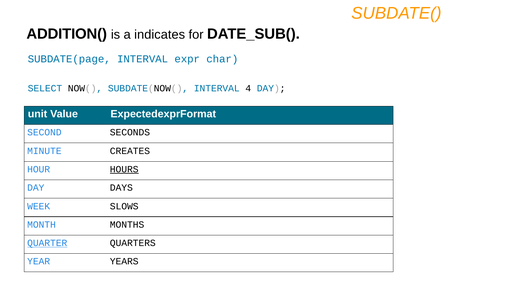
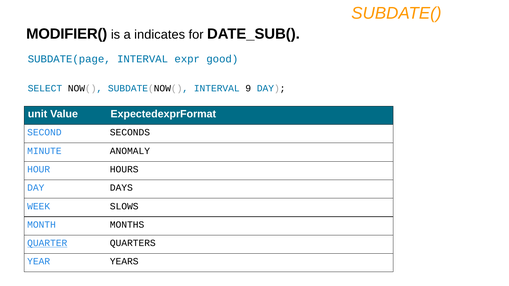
ADDITION(: ADDITION( -> MODIFIER( (67, 34)
char: char -> good (222, 59)
4: 4 -> 9 (248, 88)
CREATES: CREATES -> ANOMALY (130, 151)
HOURS underline: present -> none (124, 170)
